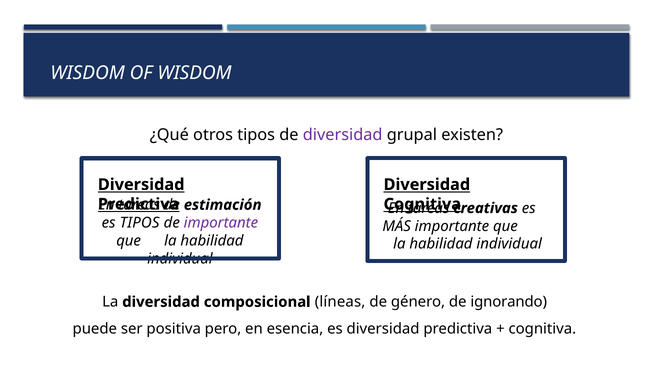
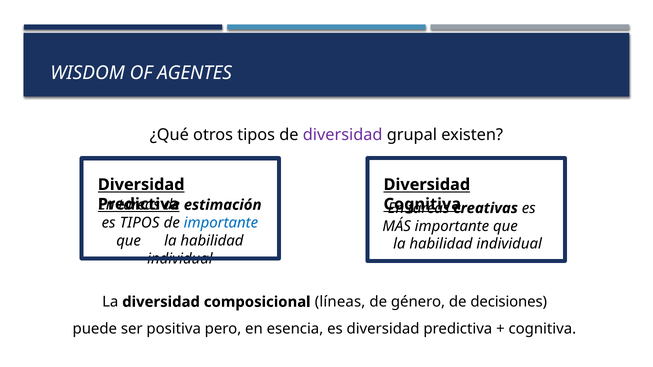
OF WISDOM: WISDOM -> AGENTES (195, 73)
importante colour: purple -> blue (221, 223)
ignorando: ignorando -> decisiones (509, 302)
